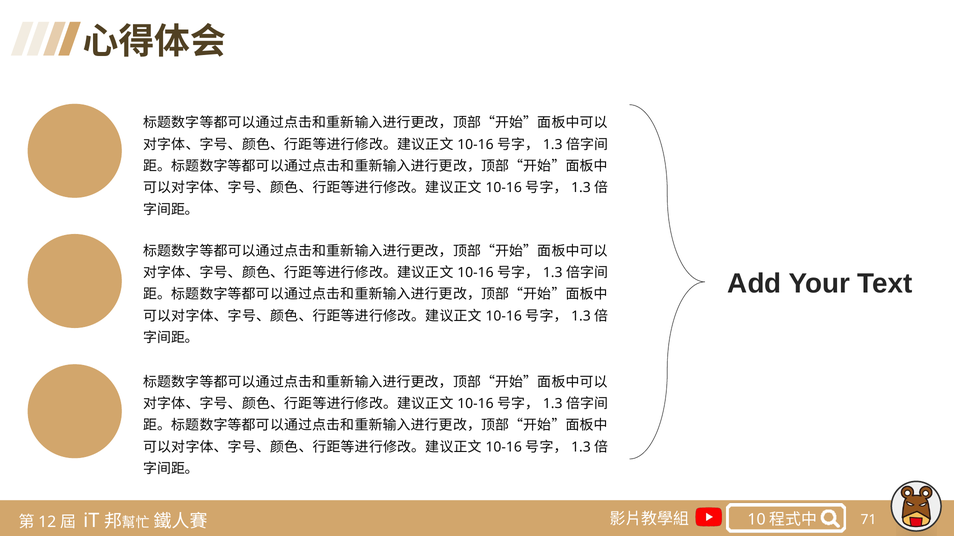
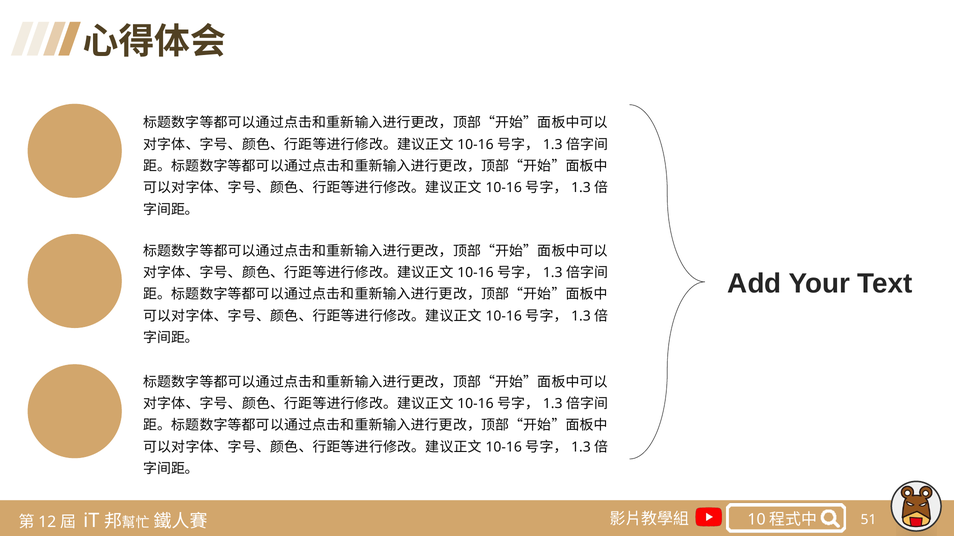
71: 71 -> 51 (869, 520)
